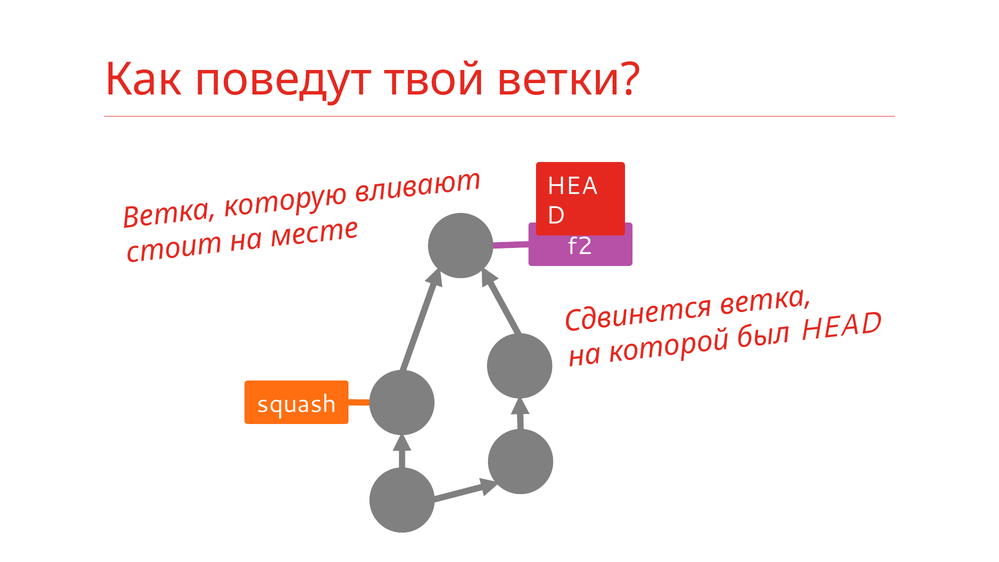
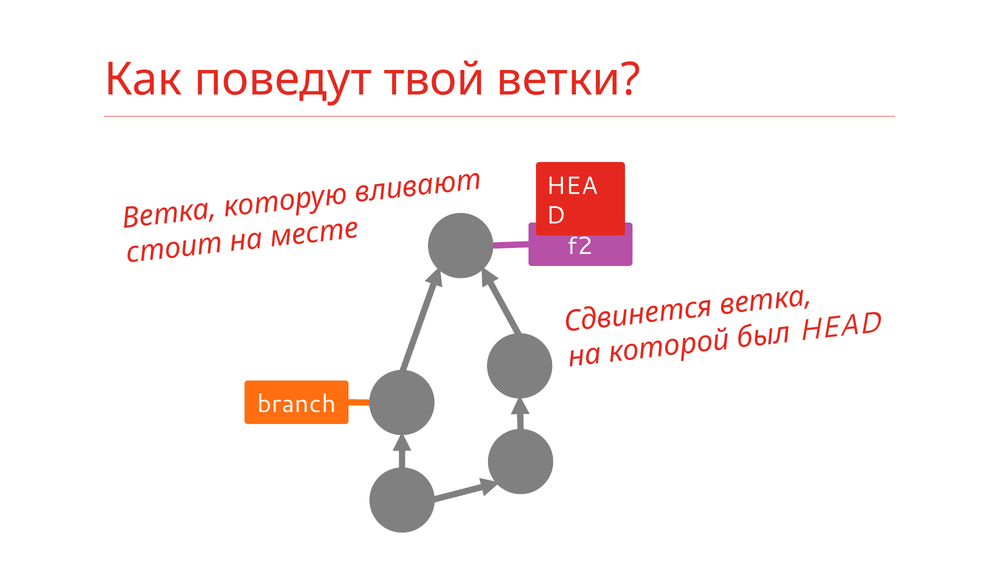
squash: squash -> branch (297, 404)
